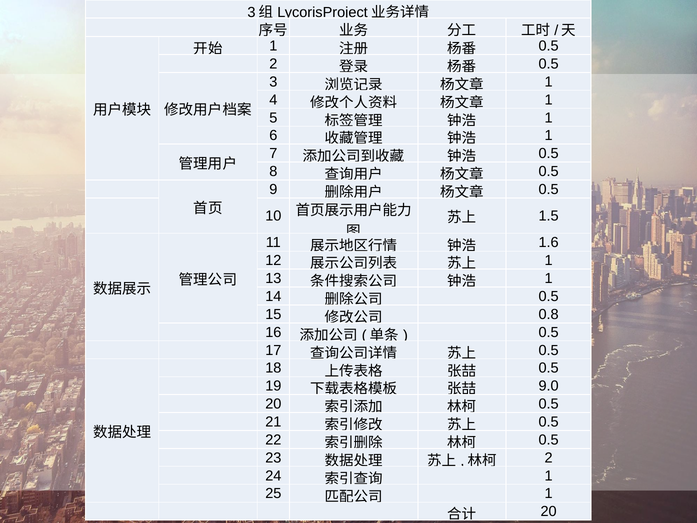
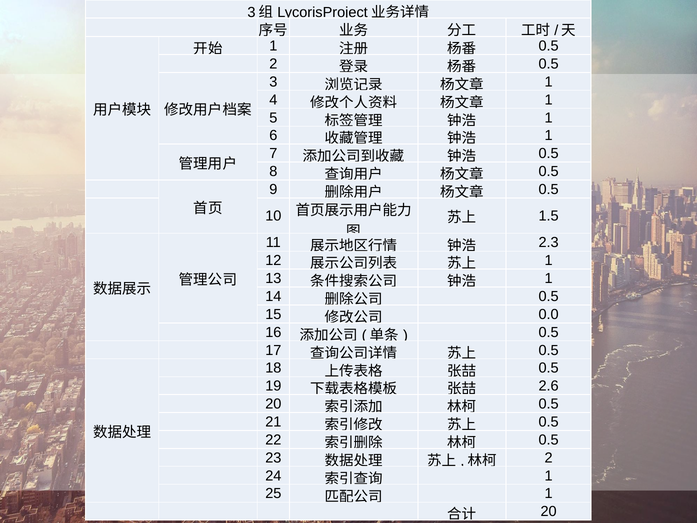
1.6: 1.6 -> 2.3 (549, 243)
0.8: 0.8 -> 0.0 (549, 314)
9.0: 9.0 -> 2.6 (549, 386)
